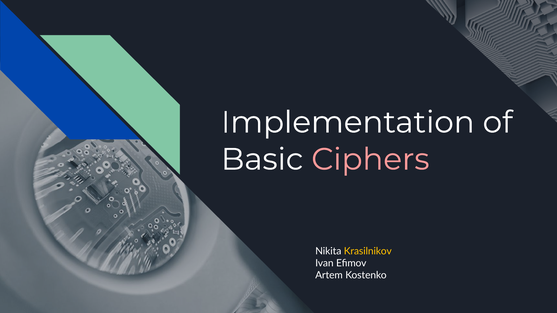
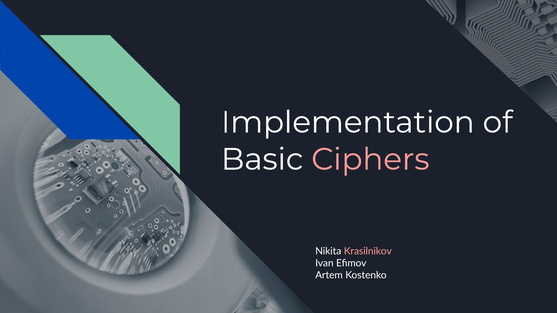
Krasilnikov colour: yellow -> pink (368, 251)
